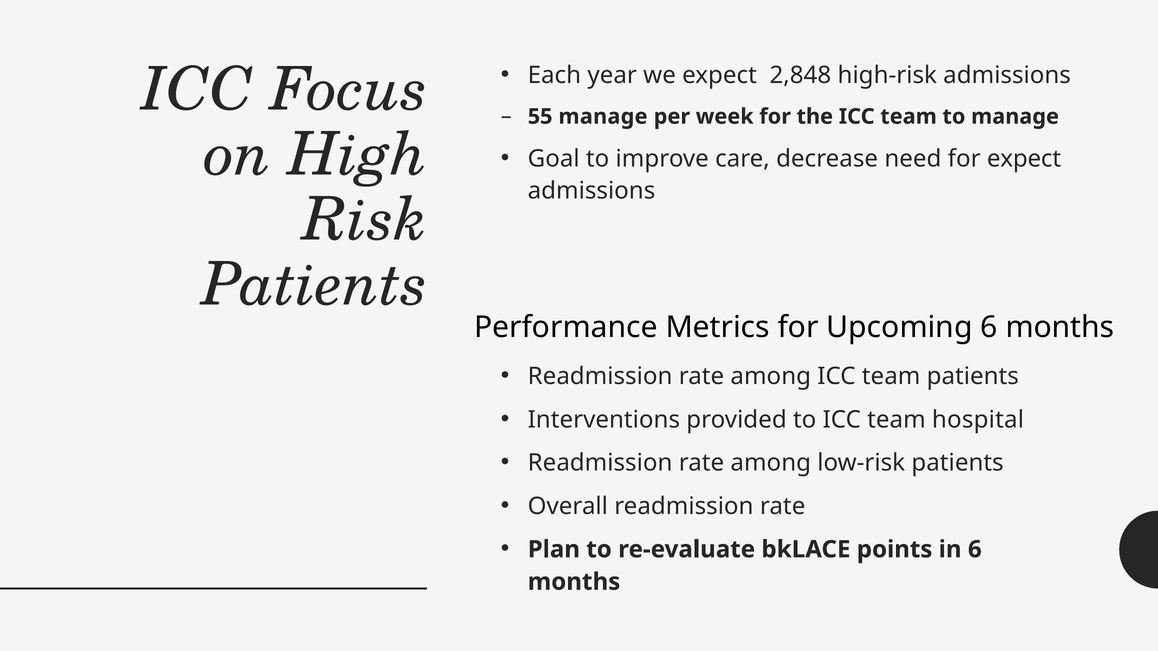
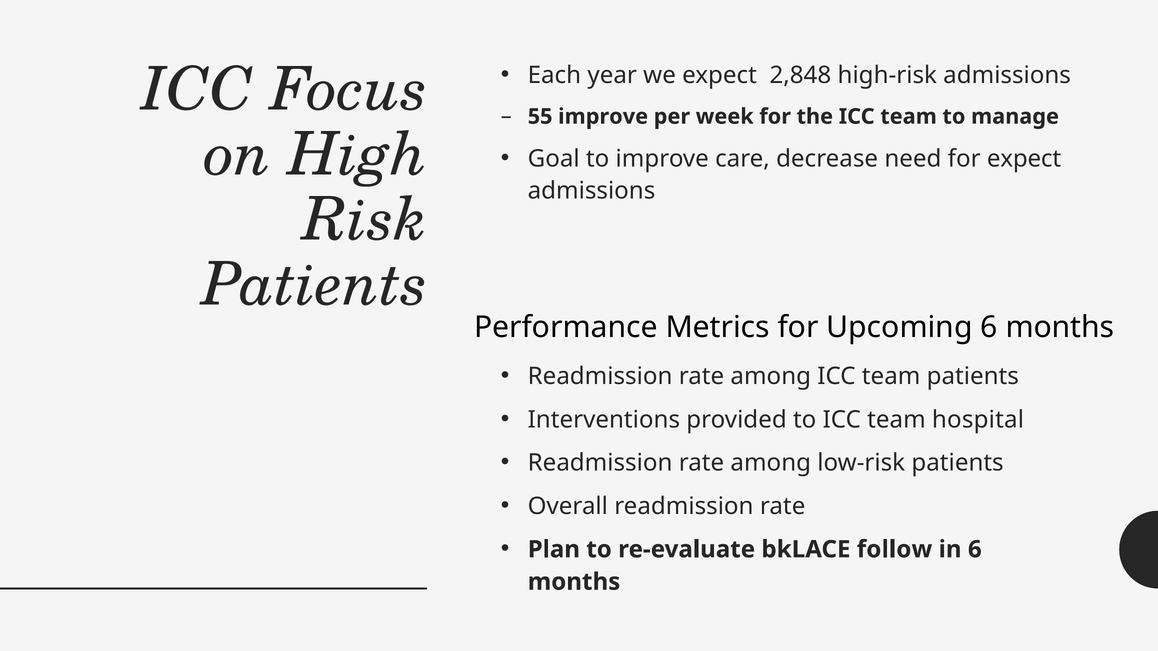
55 manage: manage -> improve (603, 117)
points: points -> follow (895, 550)
